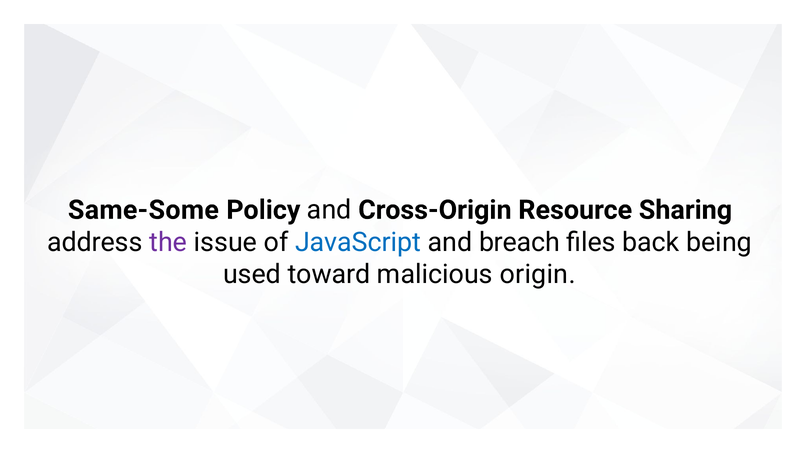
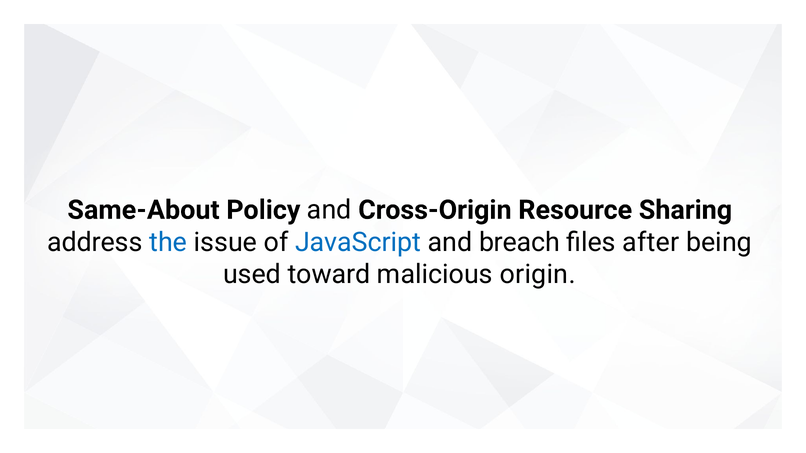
Same-Some: Same-Some -> Same-About (143, 210)
the colour: purple -> blue (168, 242)
back: back -> after (651, 242)
